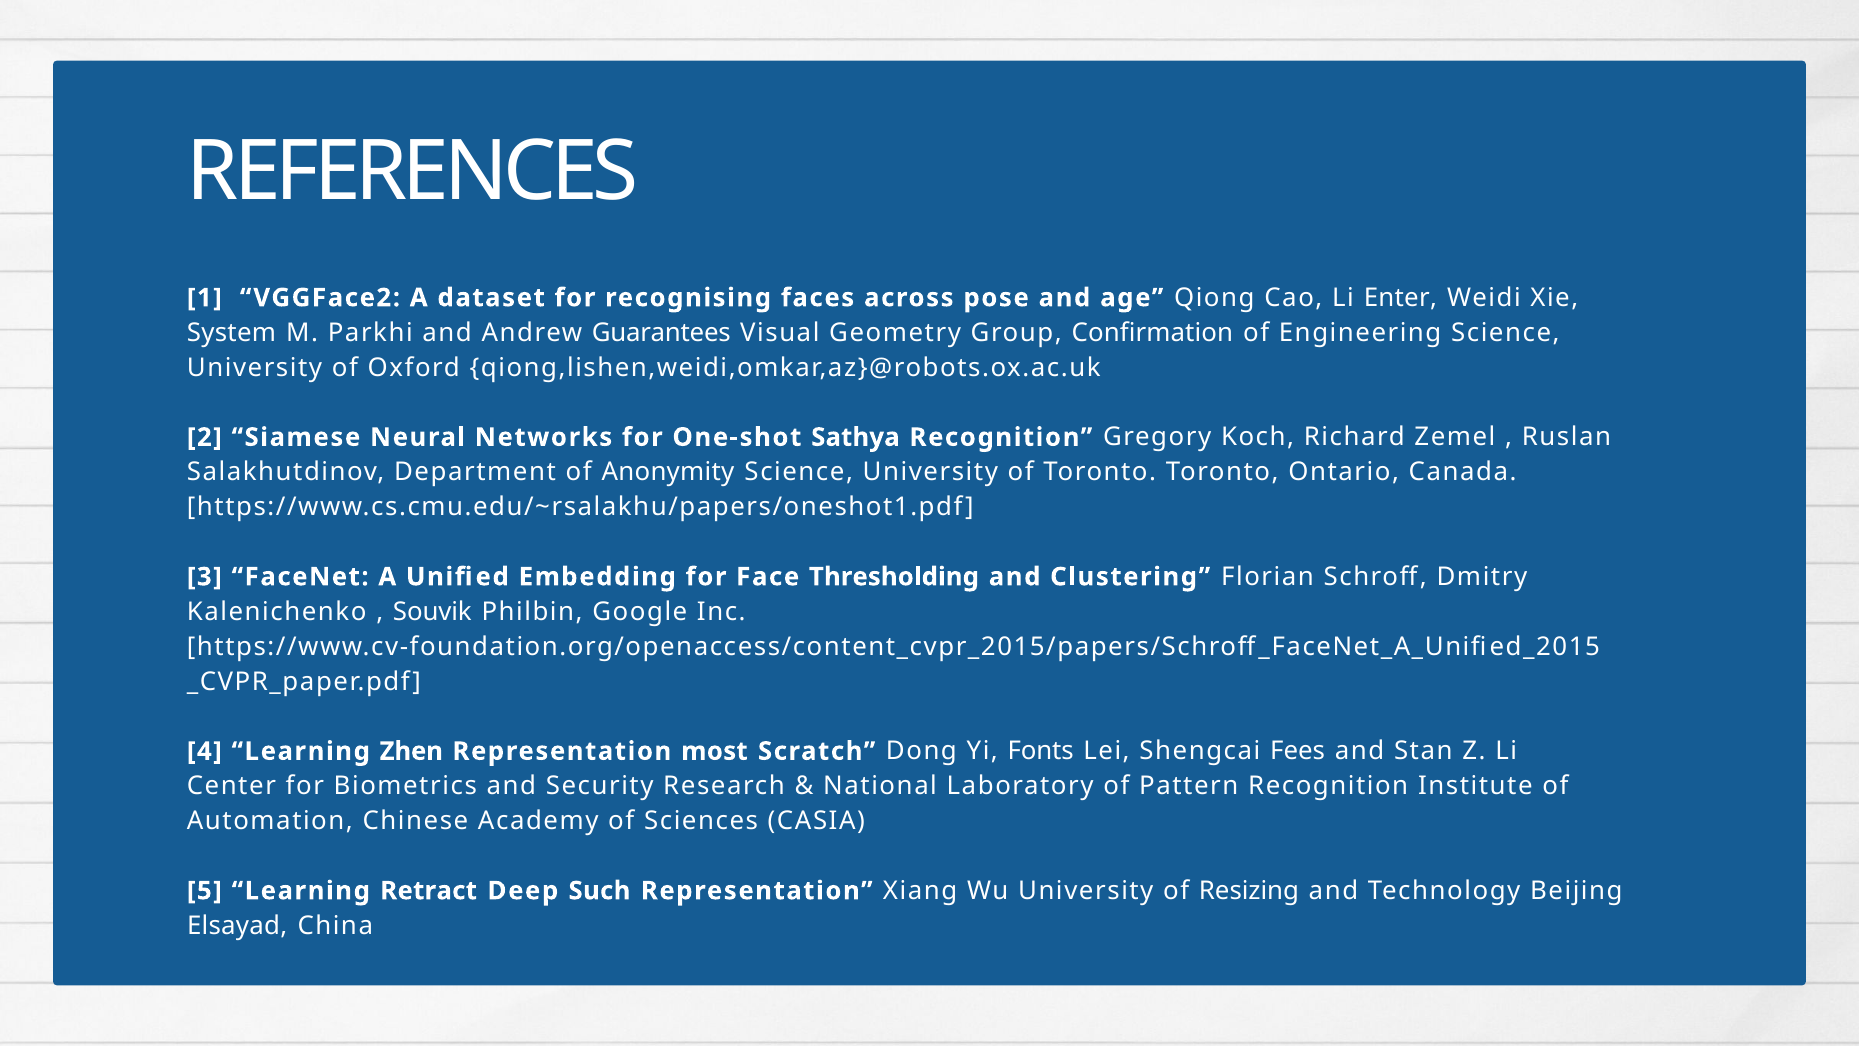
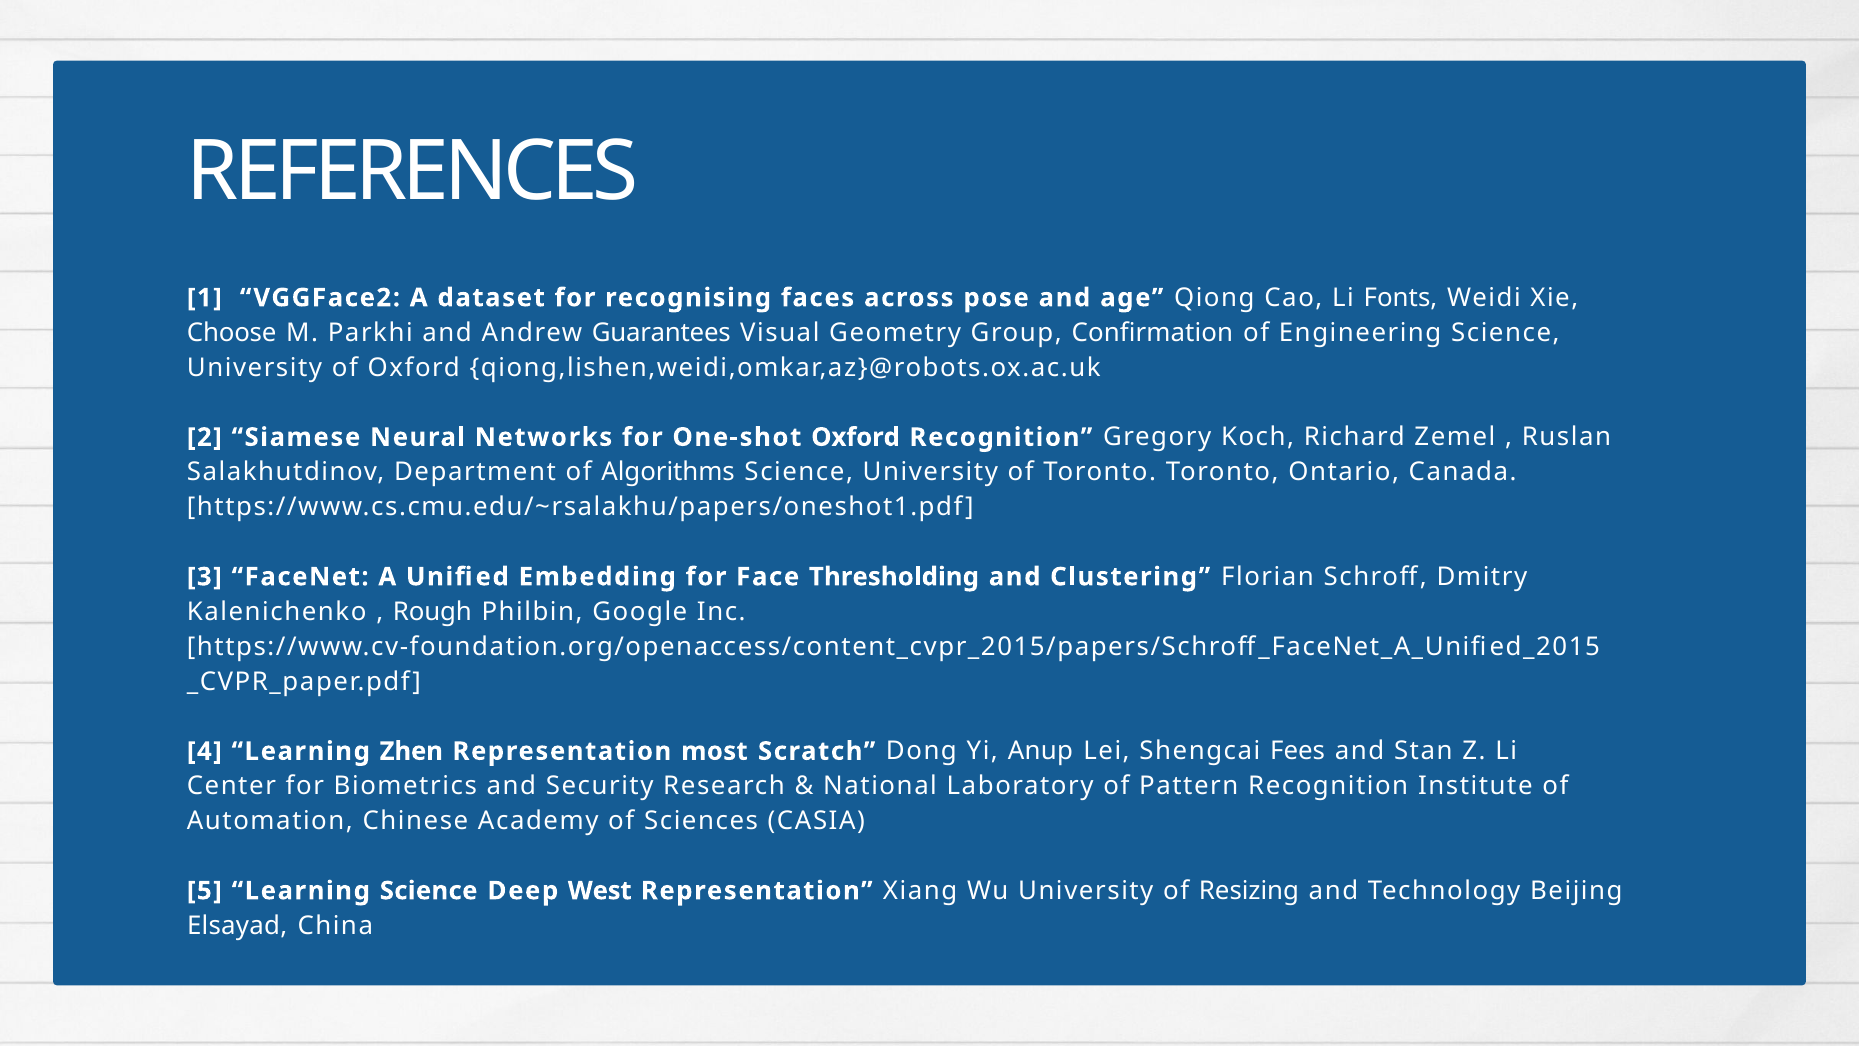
Enter: Enter -> Fonts (1400, 298)
System: System -> Choose (232, 333)
One-shot Sathya: Sathya -> Oxford (856, 437)
Anonymity: Anonymity -> Algorithms (668, 472)
Souvik: Souvik -> Rough (432, 612)
Fonts: Fonts -> Anup (1040, 751)
Learning Retract: Retract -> Science (429, 891)
Such: Such -> West (600, 891)
